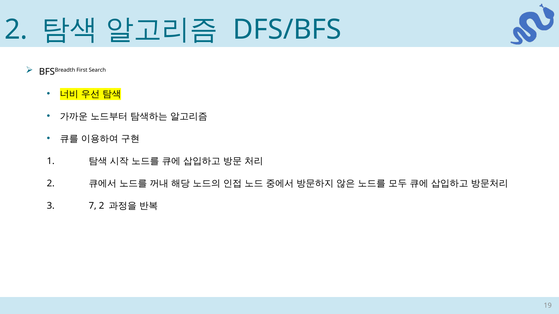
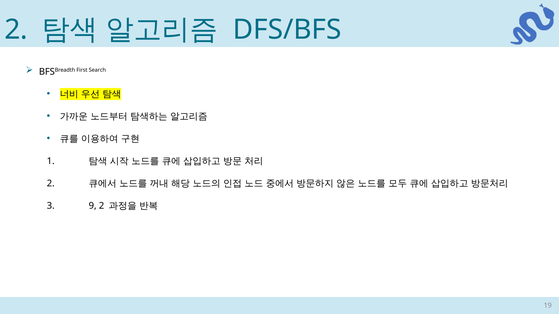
7: 7 -> 9 (93, 206)
